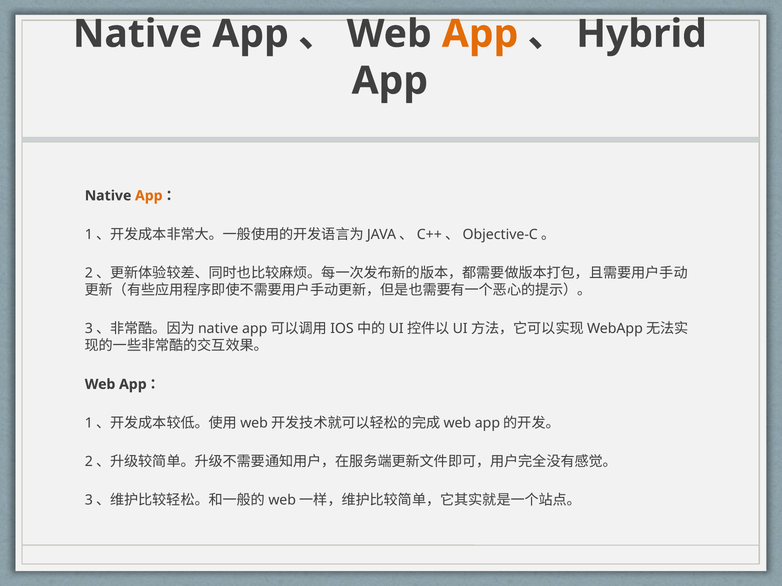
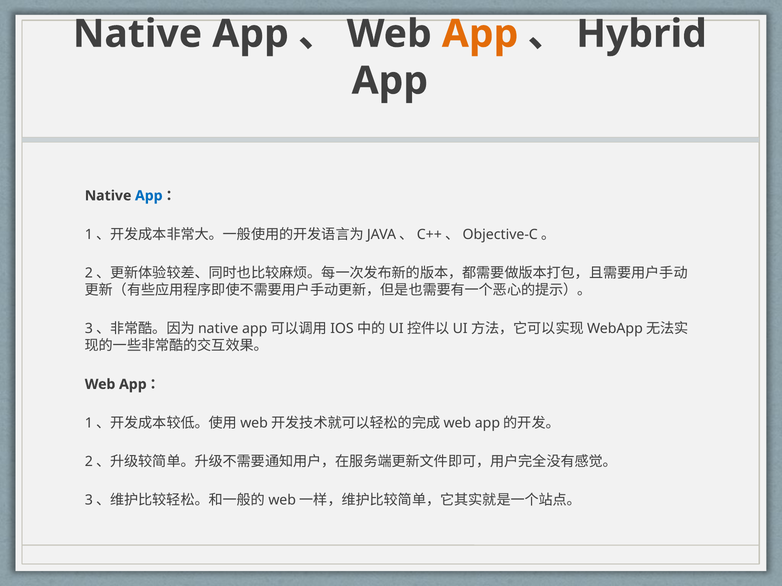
App colour: orange -> blue (149, 196)
